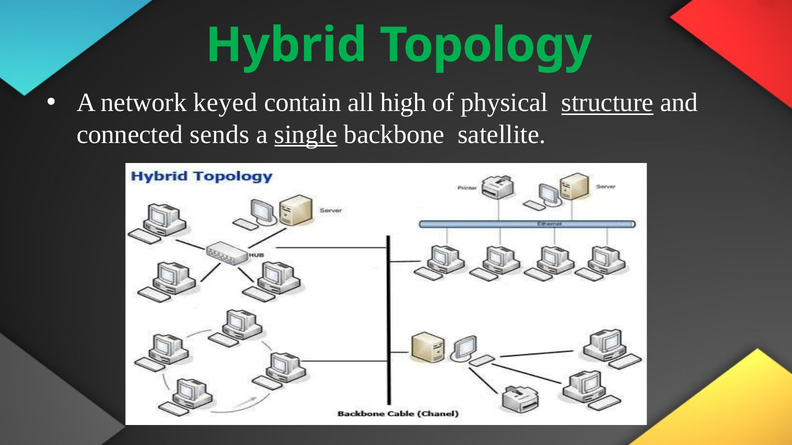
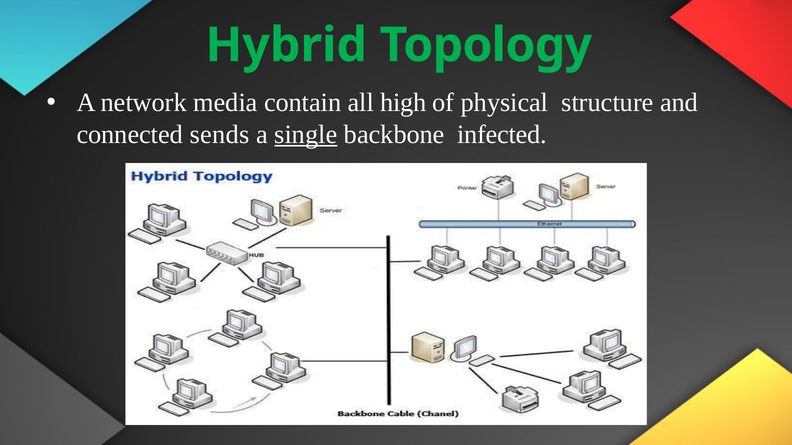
keyed: keyed -> media (225, 103)
structure underline: present -> none (607, 103)
satellite: satellite -> infected (502, 135)
